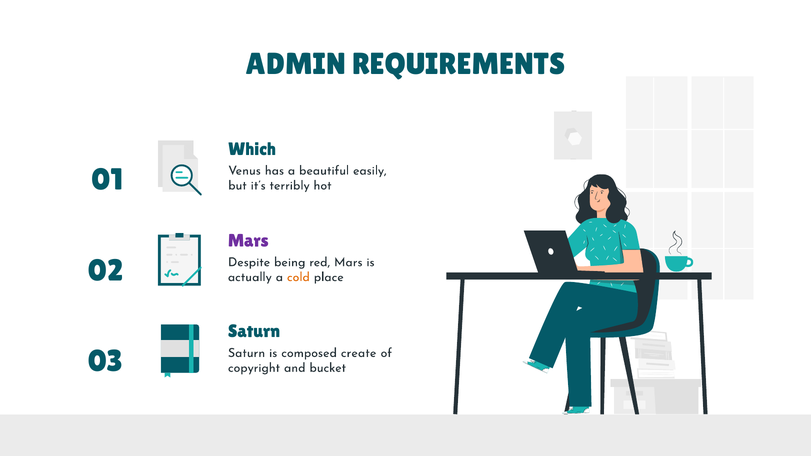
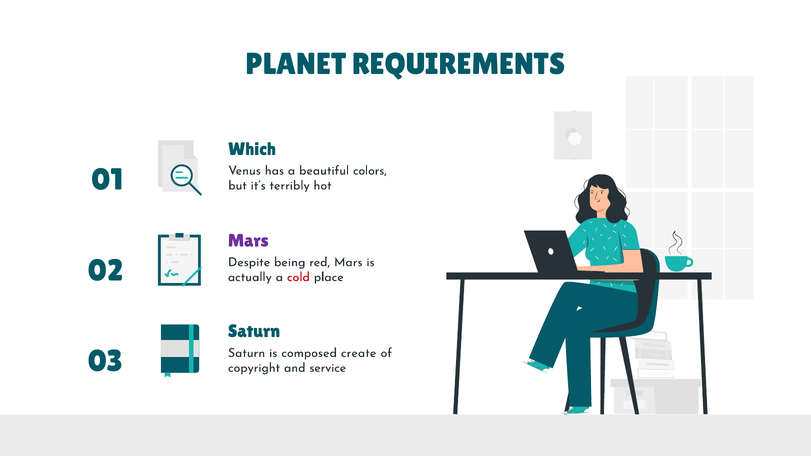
ADMIN: ADMIN -> PLANET (296, 64)
easily: easily -> colors (370, 171)
cold colour: orange -> red (298, 277)
bucket: bucket -> service (328, 368)
